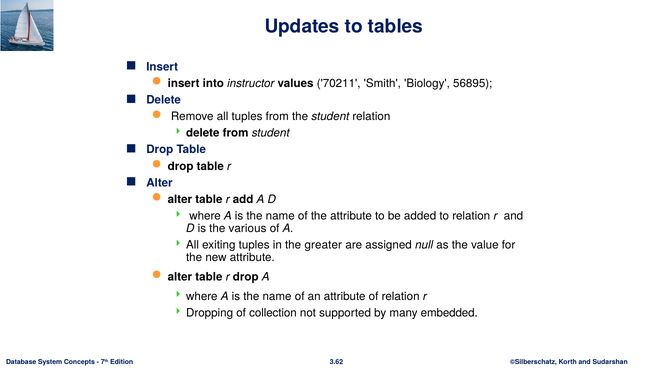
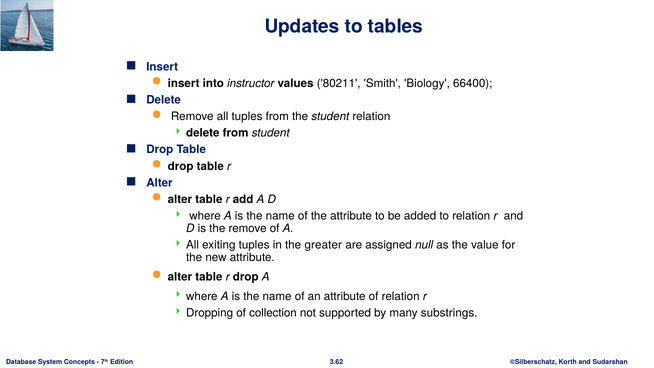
70211: 70211 -> 80211 (339, 83)
56895: 56895 -> 66400 (473, 83)
the various: various -> remove (248, 228)
embedded: embedded -> substrings (449, 313)
